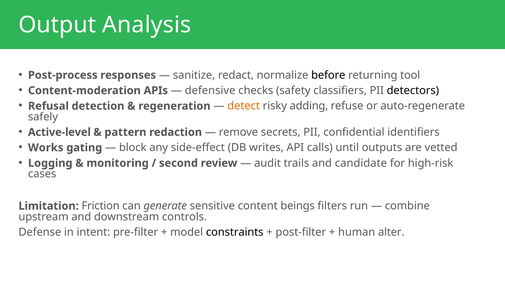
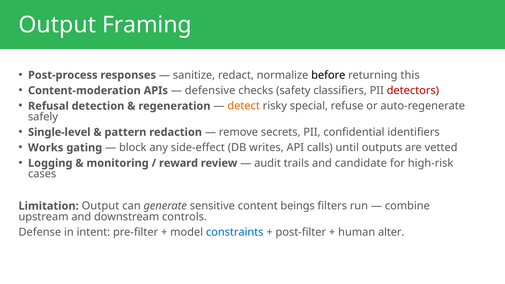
Analysis: Analysis -> Framing (147, 25)
tool: tool -> this (410, 75)
detectors colour: black -> red (413, 91)
adding: adding -> special (309, 106)
Active-level: Active-level -> Single-level (59, 132)
second: second -> reward (179, 163)
Limitation Friction: Friction -> Output (100, 206)
constraints colour: black -> blue (235, 232)
